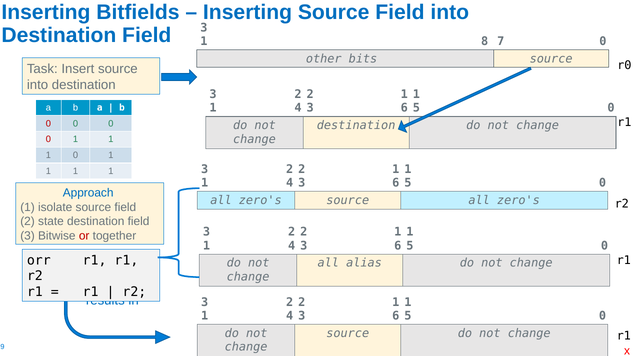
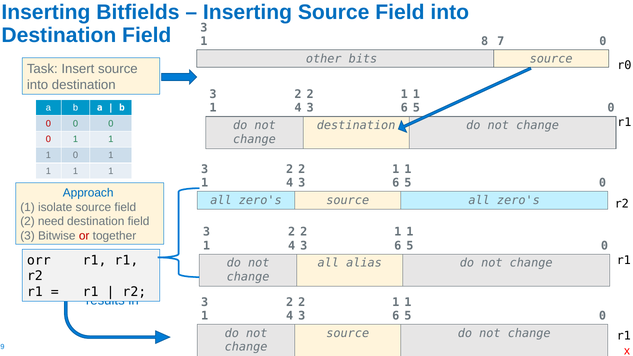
state: state -> need (51, 221)
